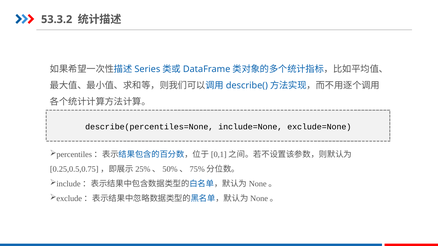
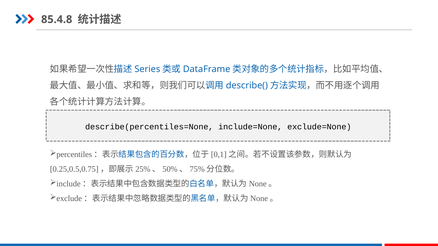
53.3.2: 53.3.2 -> 85.4.8 (57, 19)
